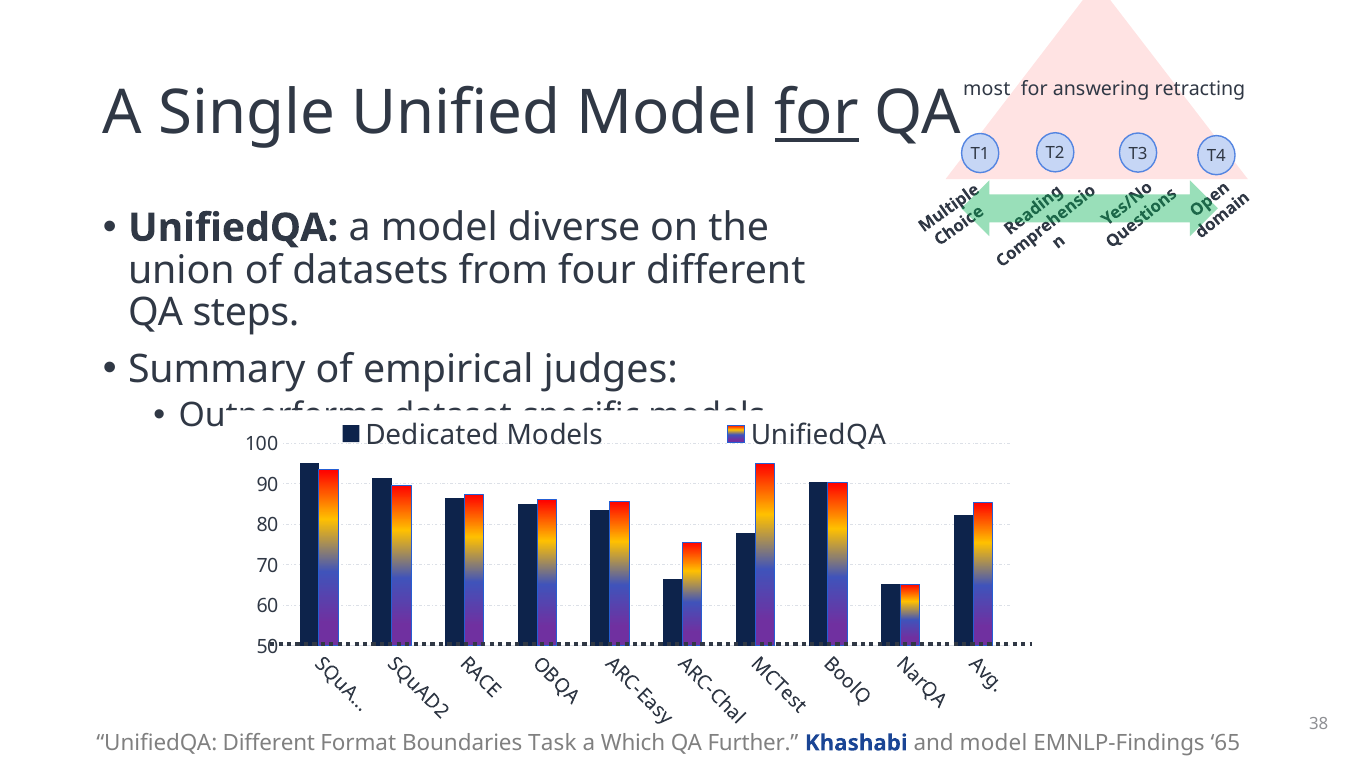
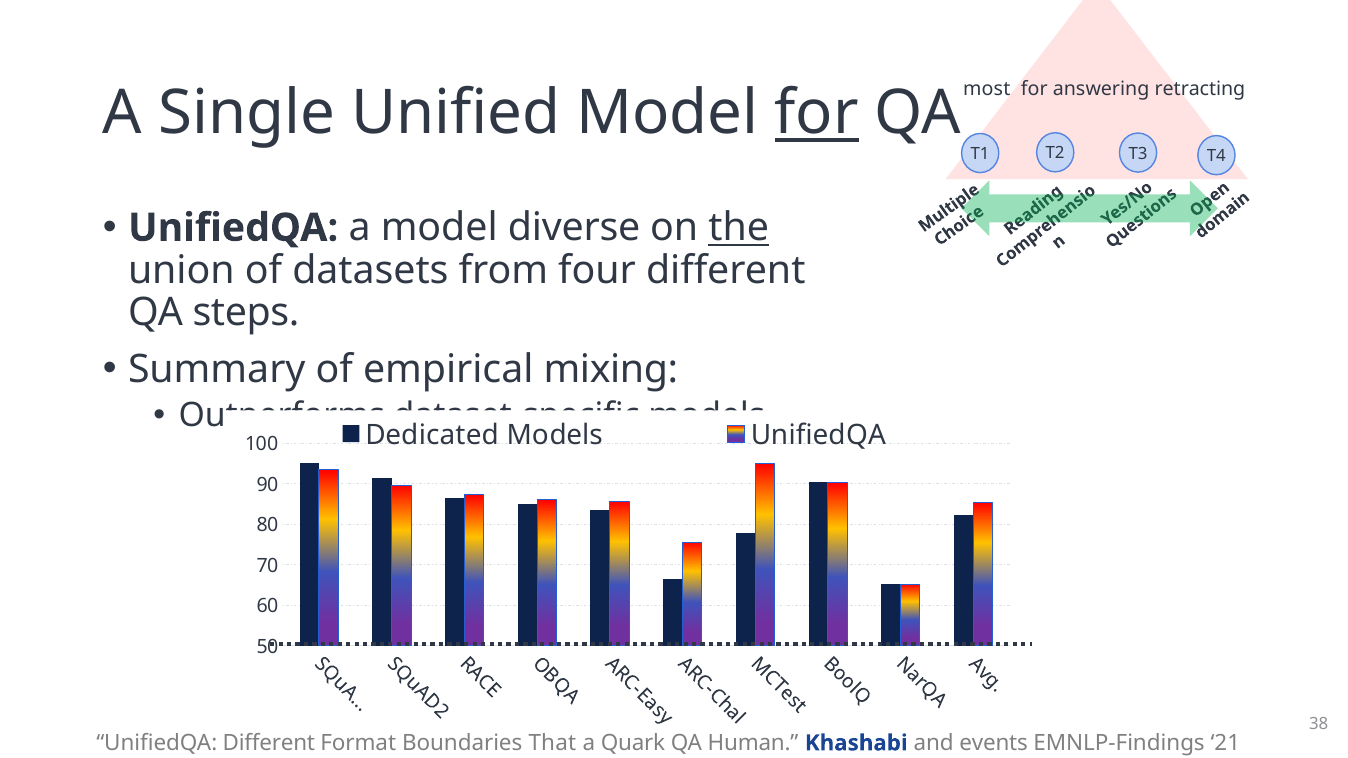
the underline: none -> present (739, 228)
judges: judges -> mixing (611, 369)
Task: Task -> That (552, 743)
Which: Which -> Quark (633, 743)
Further: Further -> Human (753, 743)
and model: model -> events (994, 743)
65: 65 -> 21 (1225, 743)
